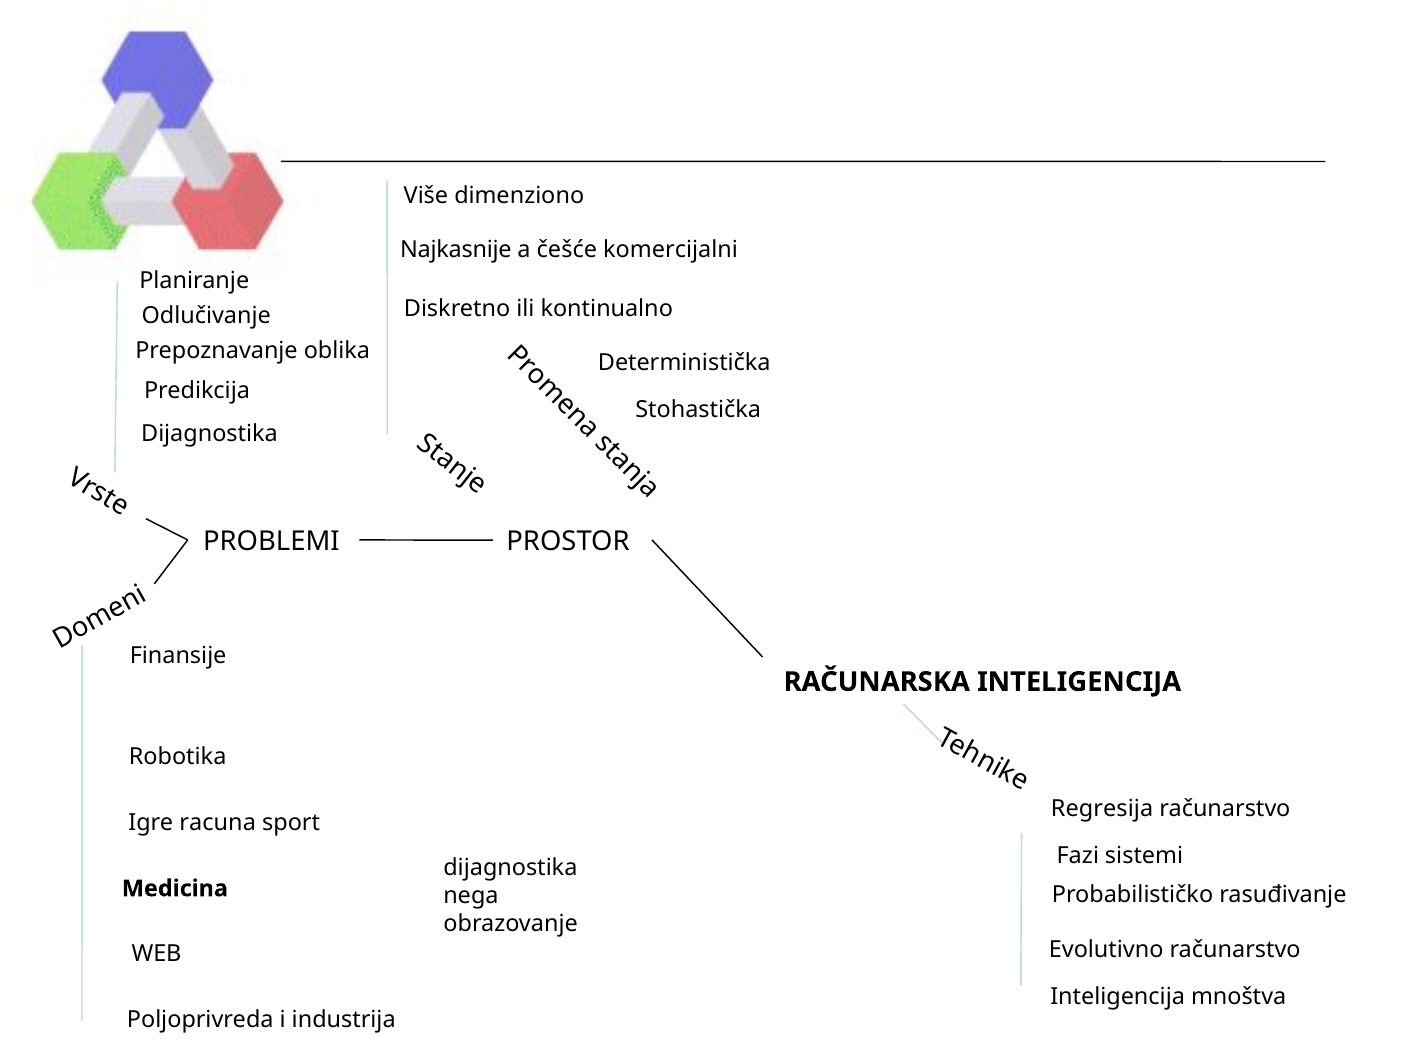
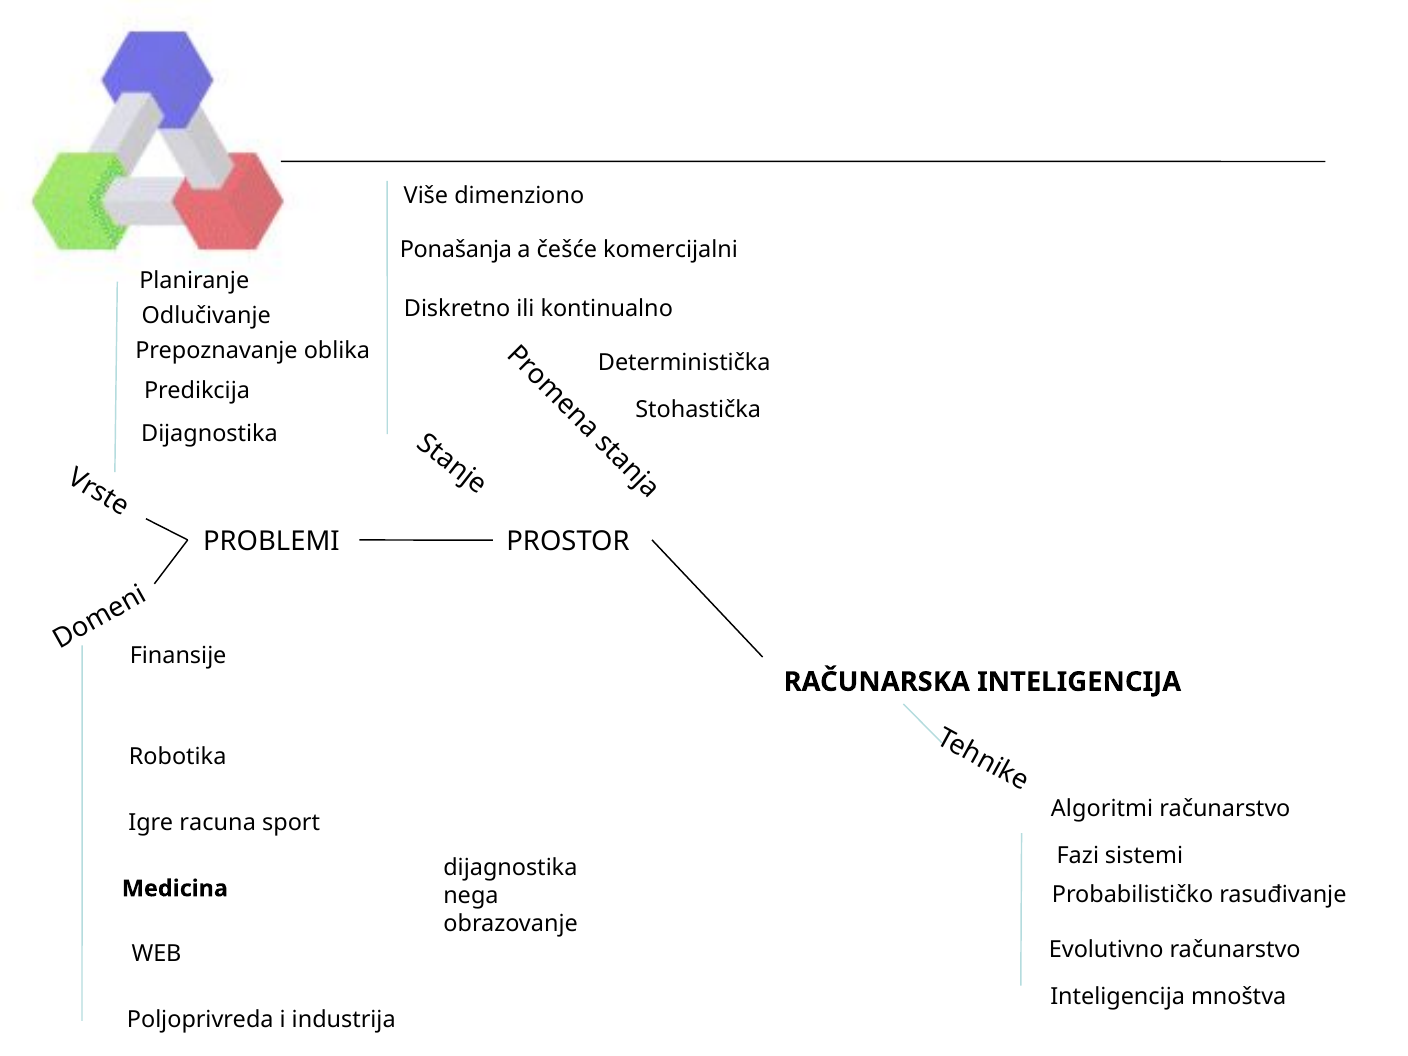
Najkasnije: Najkasnije -> Ponašanja (456, 250)
Regresija: Regresija -> Algoritmi (1102, 809)
